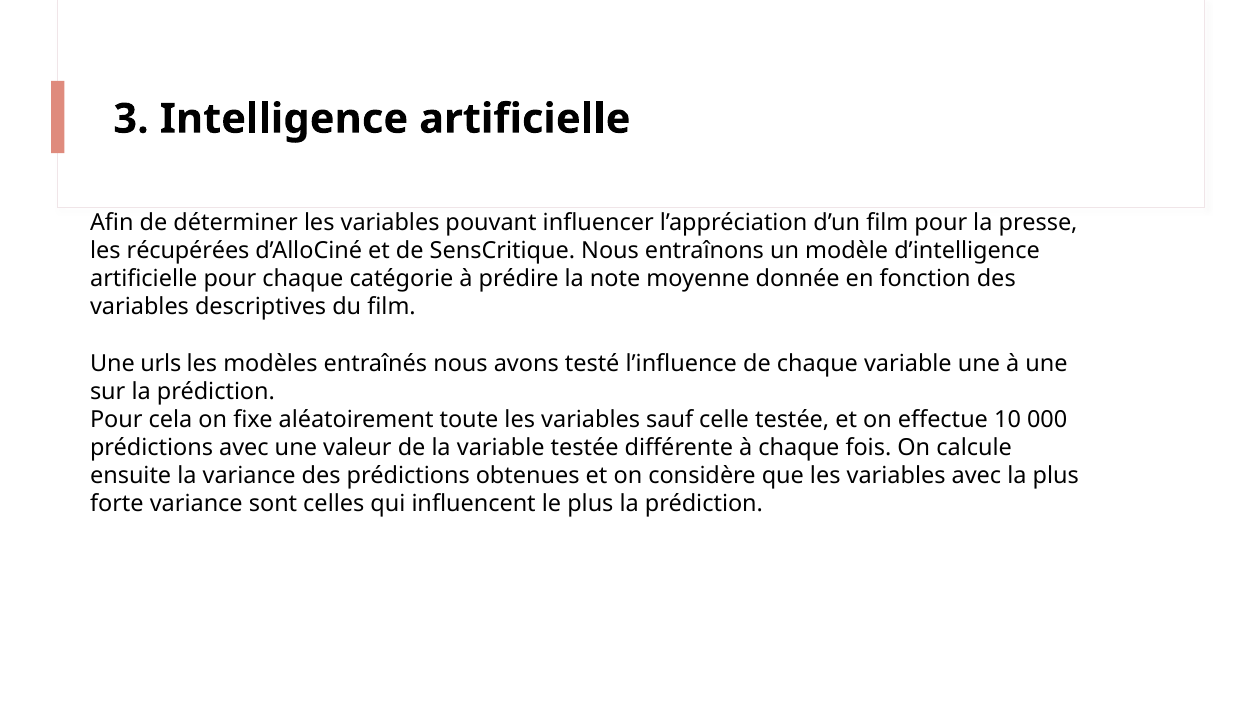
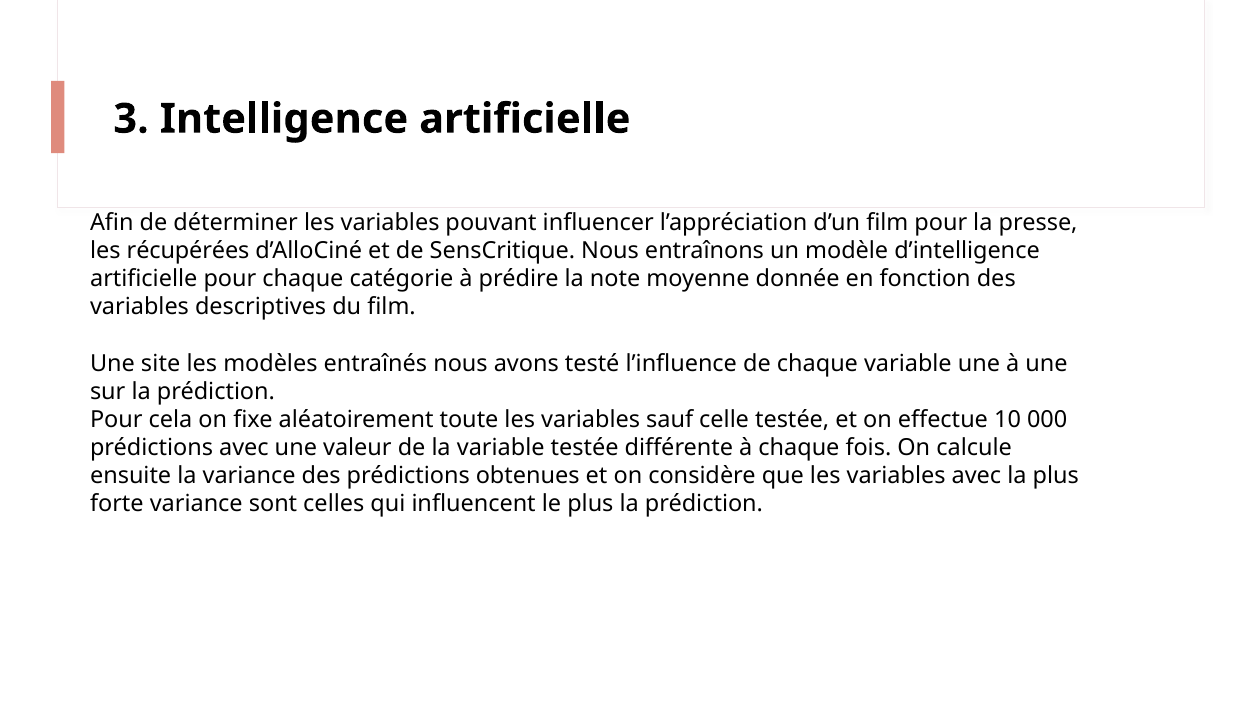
urls: urls -> site (161, 363)
